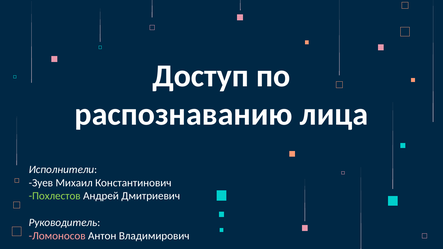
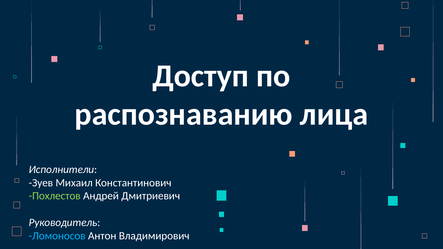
Ломоносов colour: pink -> light blue (57, 236)
